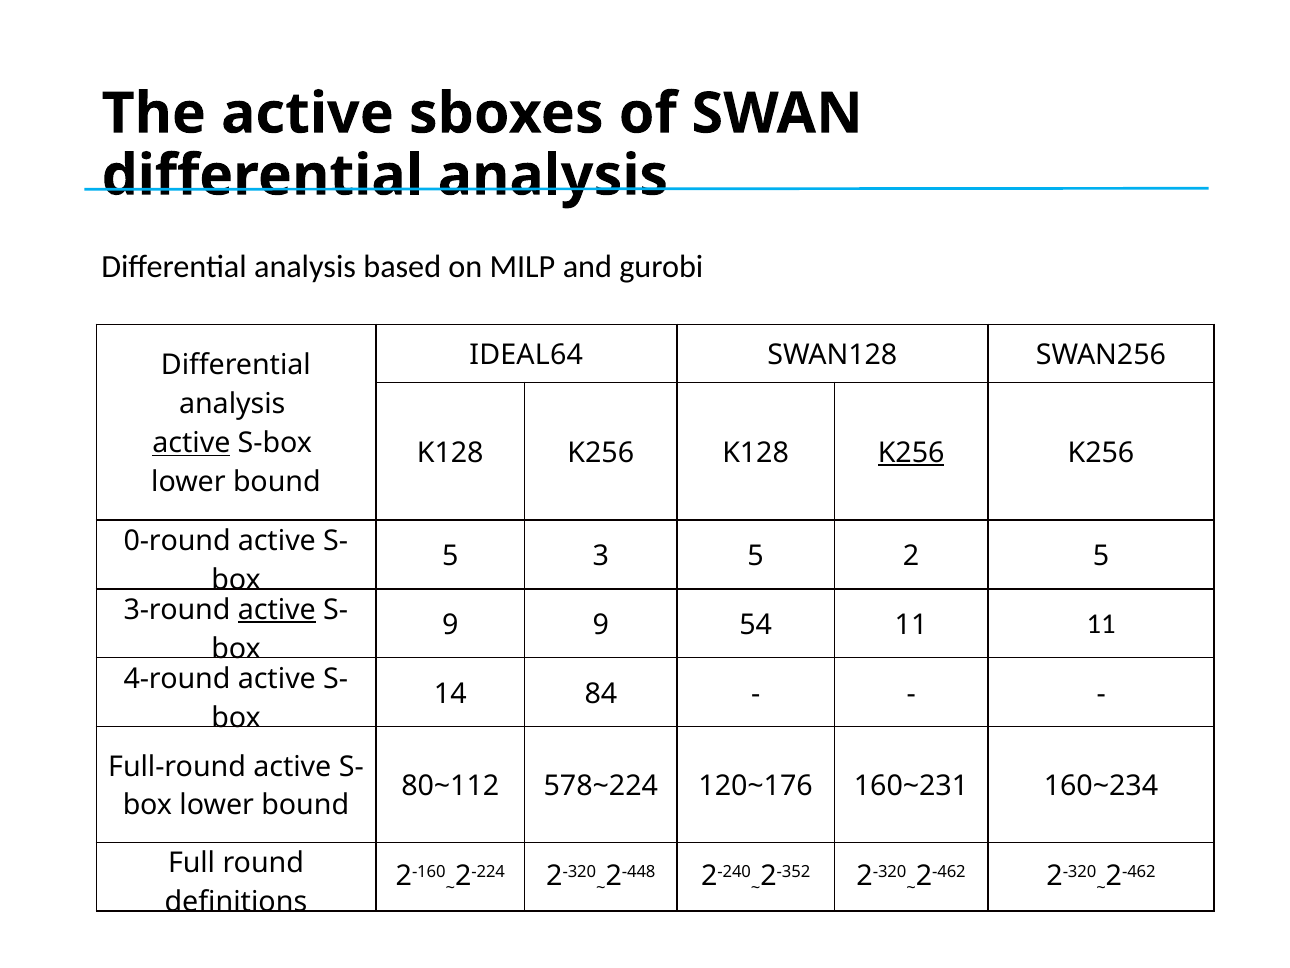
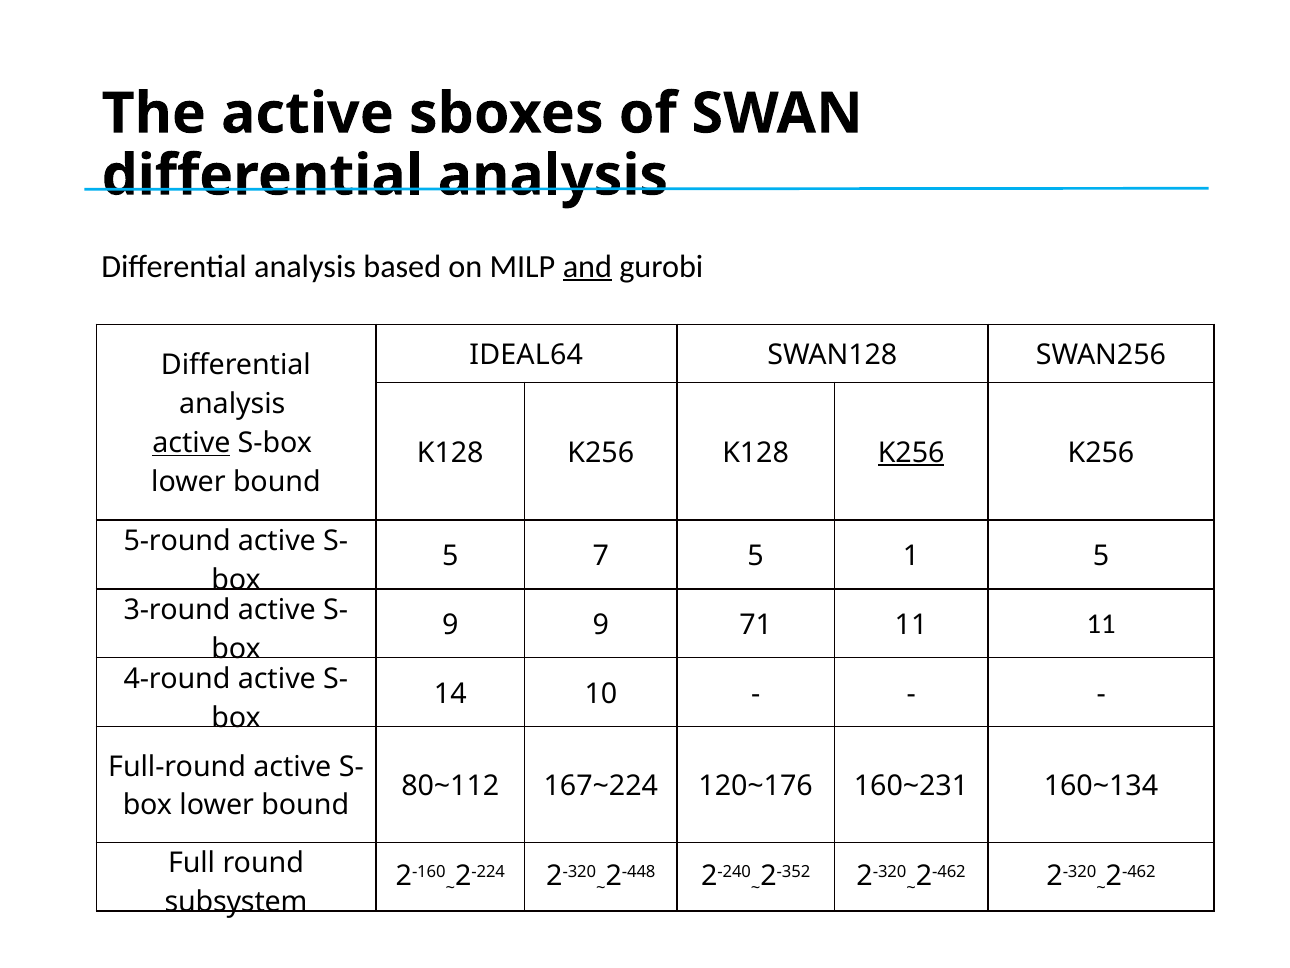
and underline: none -> present (587, 266)
0-round: 0-round -> 5-round (177, 541)
3: 3 -> 7 (601, 556)
2: 2 -> 1 (911, 556)
active underline: present -> none (277, 610)
54: 54 -> 71 (756, 625)
84: 84 -> 10 (601, 693)
578~224: 578~224 -> 167~224 (601, 786)
160~234: 160~234 -> 160~134 (1101, 786)
definitions: definitions -> subsystem (236, 902)
